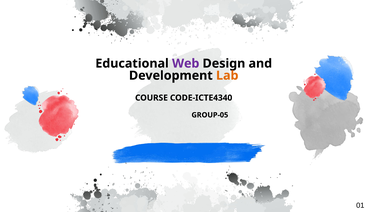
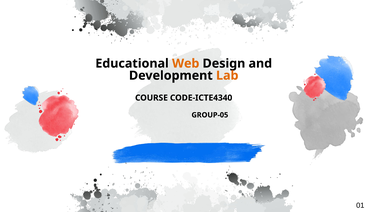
Web colour: purple -> orange (186, 63)
